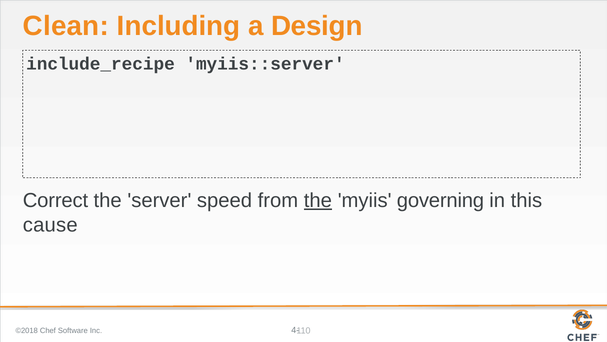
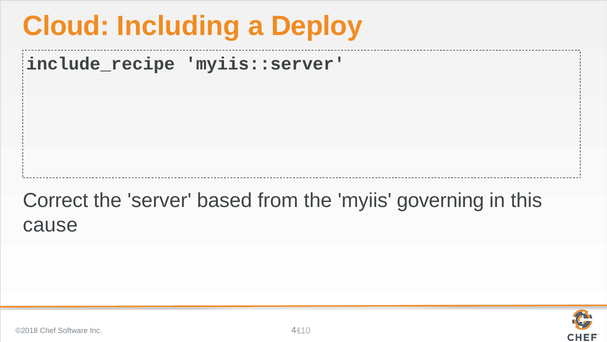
Clean: Clean -> Cloud (66, 26)
Design: Design -> Deploy (317, 26)
speed: speed -> based (225, 200)
the underline: present -> none (318, 200)
